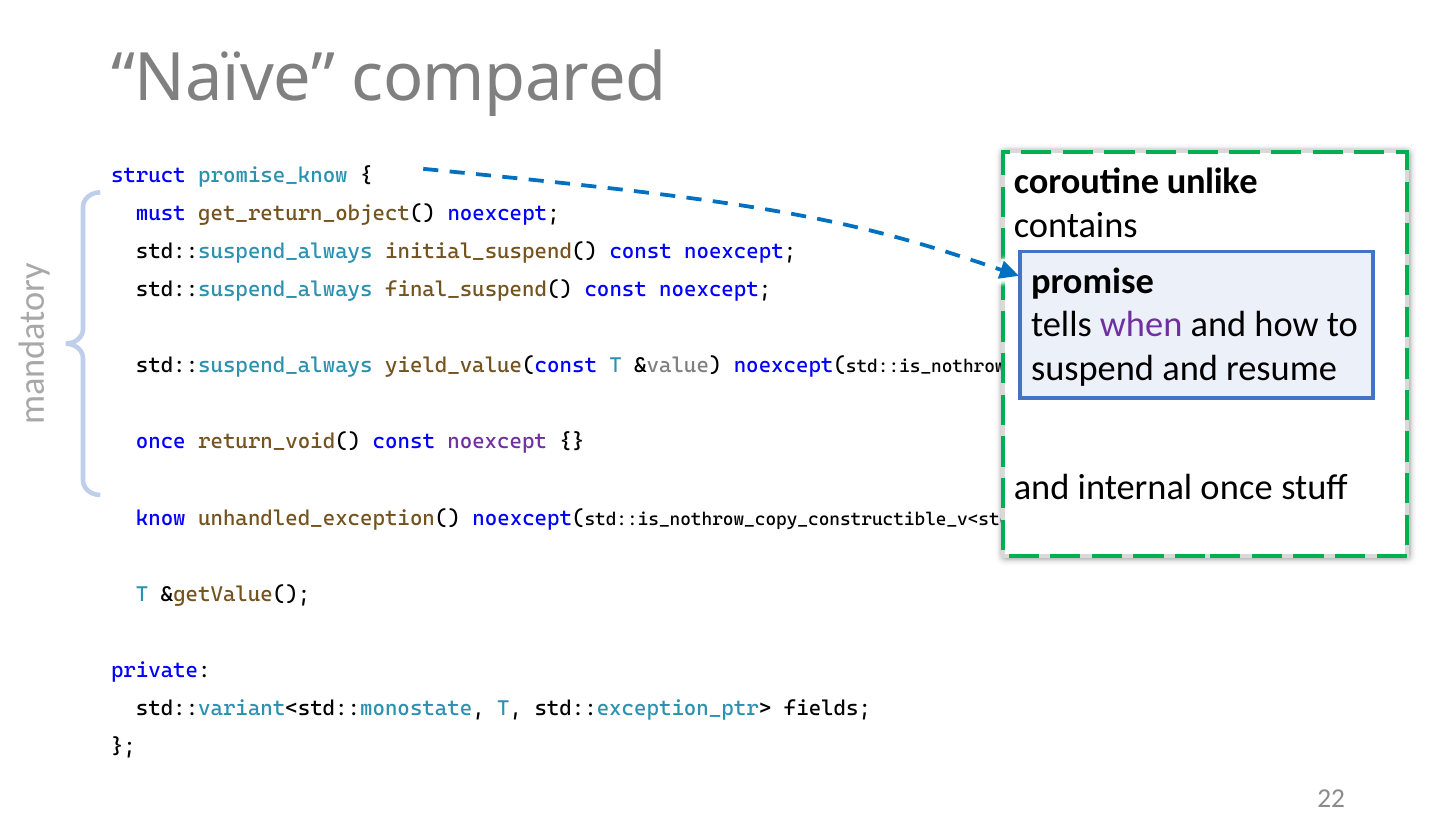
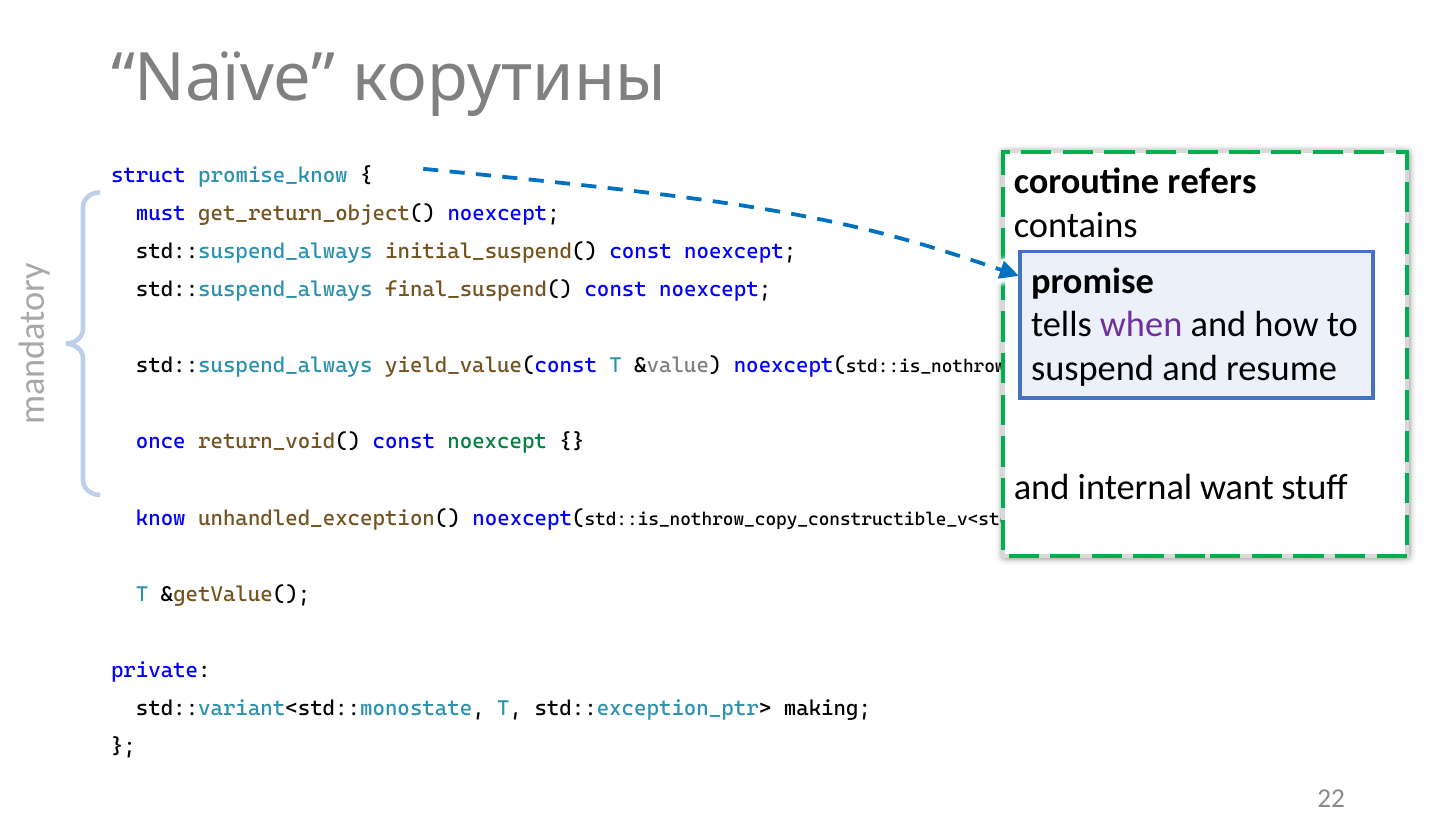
compared: compared -> корутины (509, 79)
unlike: unlike -> refers (1212, 181)
noexcept colour: purple -> green (497, 442)
internal once: once -> want (1237, 487)
fields: fields -> making (827, 709)
